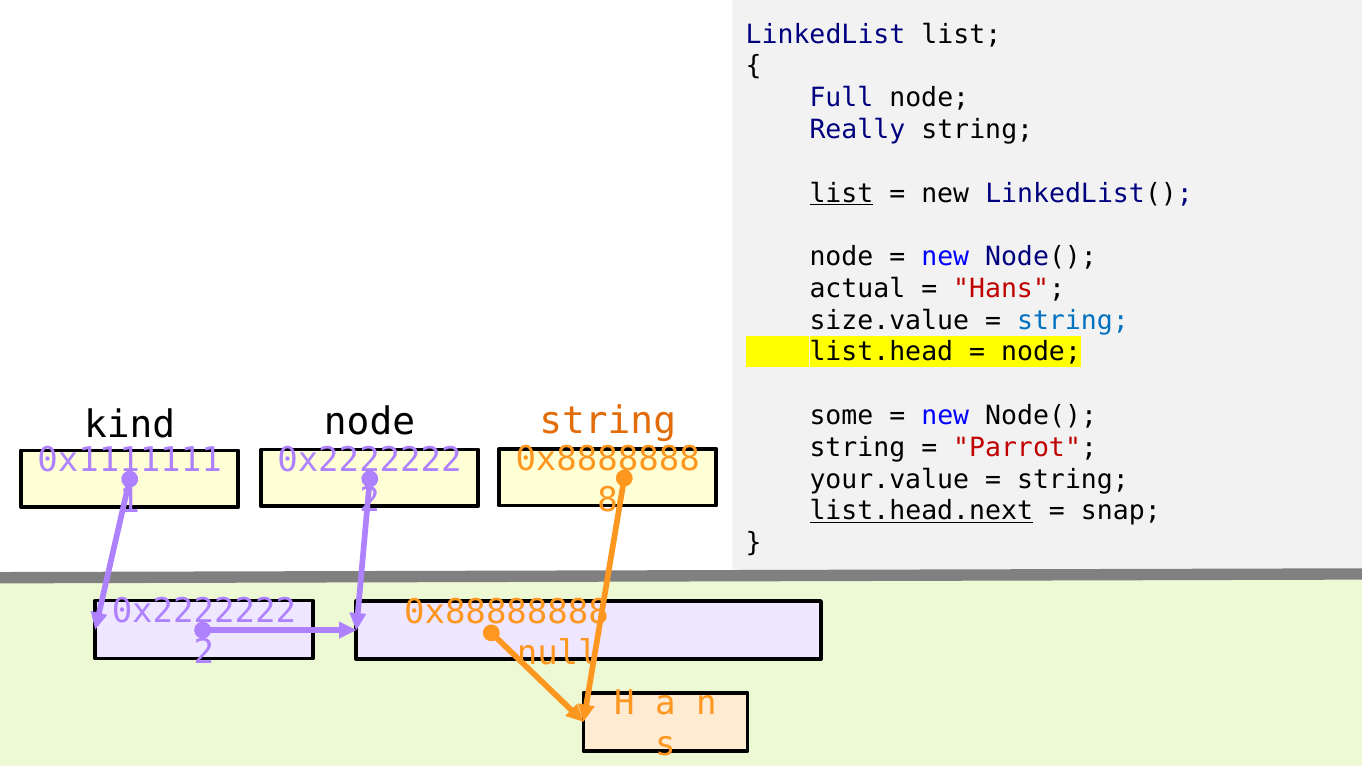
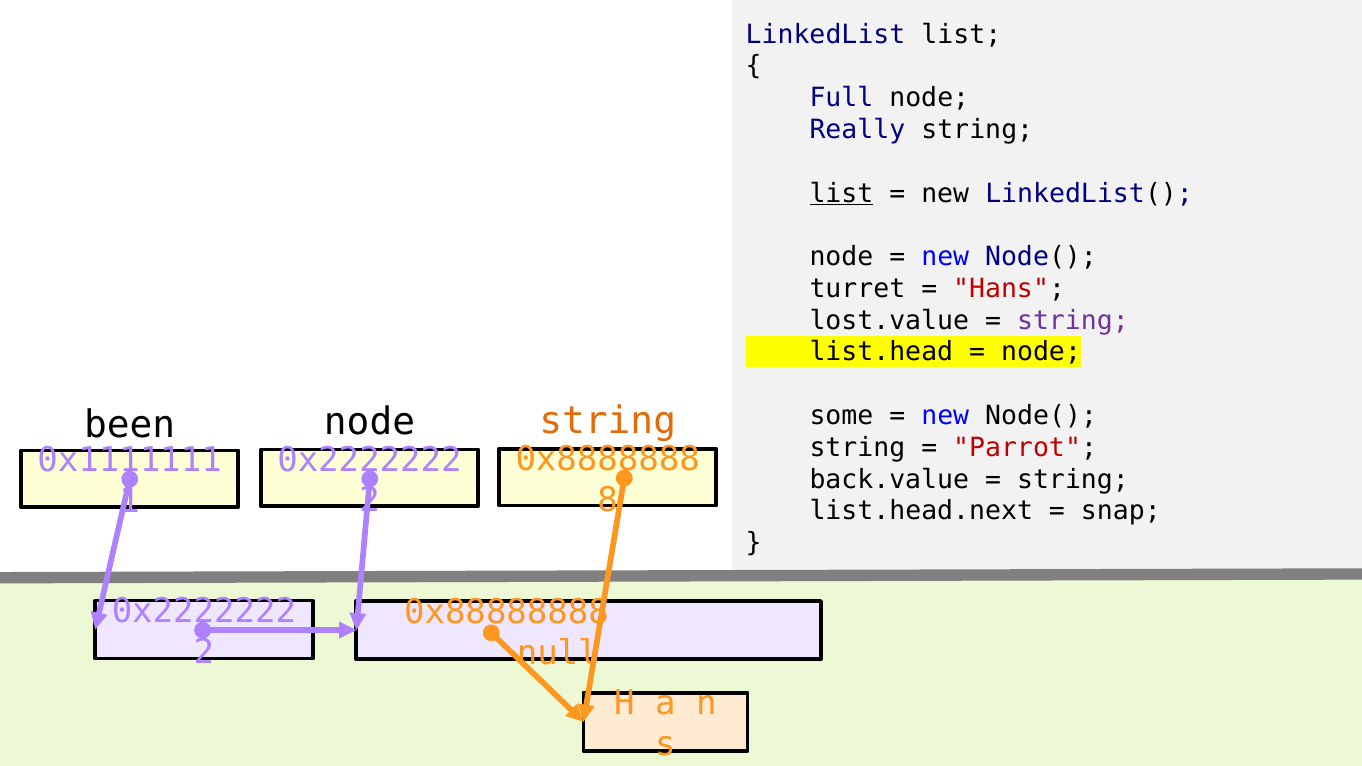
actual: actual -> turret (857, 289)
size.value: size.value -> lost.value (889, 320)
string colour: blue -> purple (1073, 320)
kind: kind -> been (130, 425)
your.value: your.value -> back.value (889, 479)
list.head.next underline: present -> none (921, 511)
